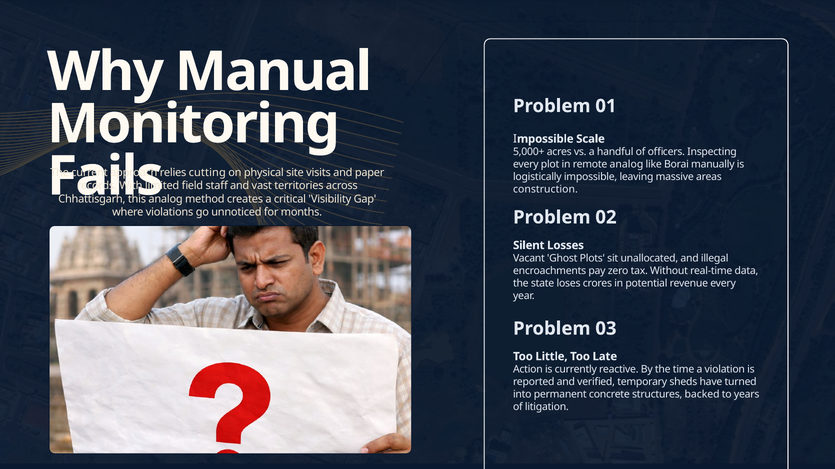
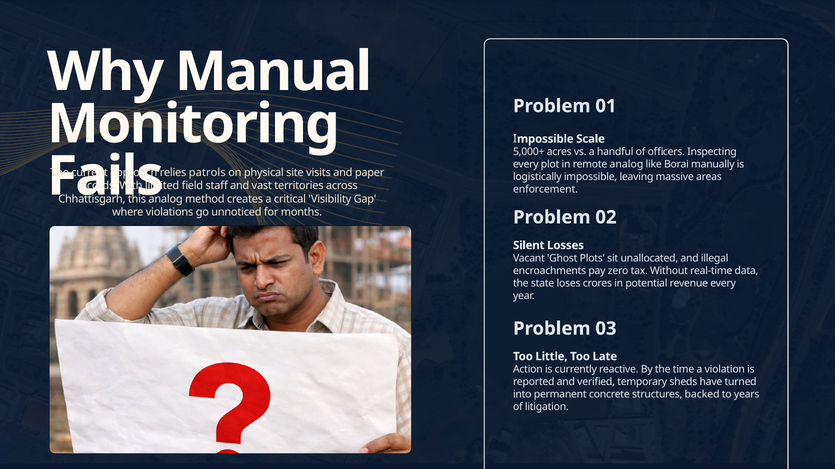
cutting: cutting -> patrols (207, 173)
construction: construction -> enforcement (546, 190)
